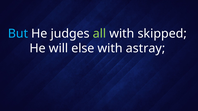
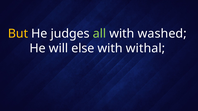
But colour: light blue -> yellow (18, 34)
skipped: skipped -> washed (162, 34)
astray: astray -> withal (145, 48)
